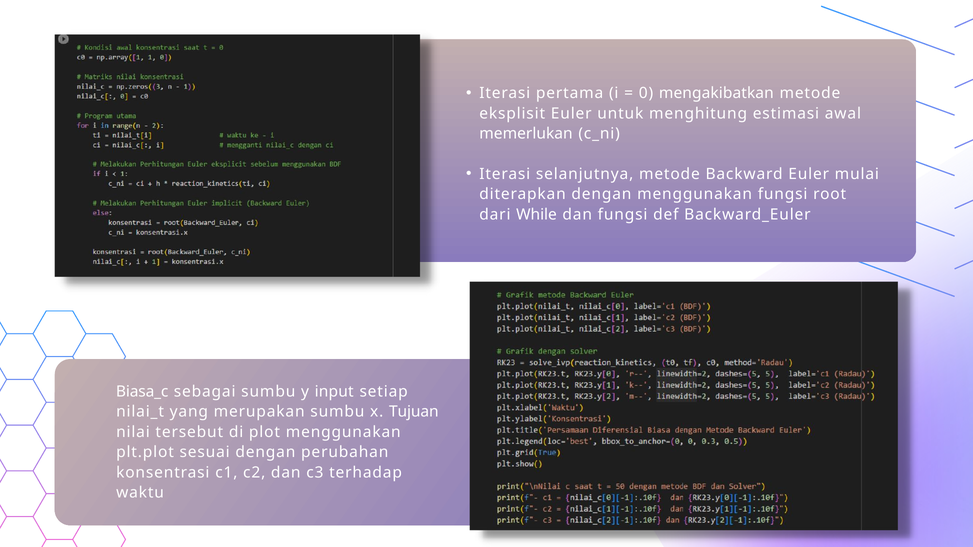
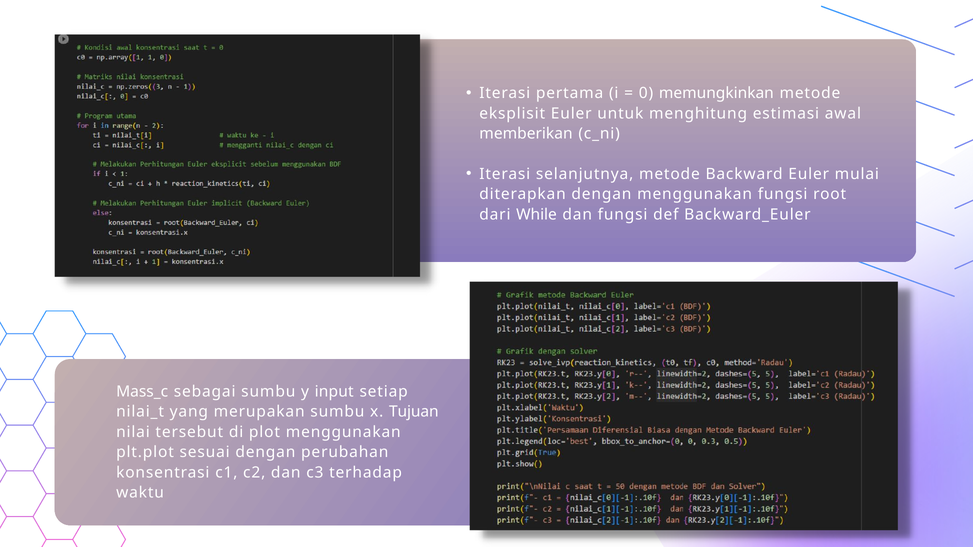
mengakibatkan: mengakibatkan -> memungkinkan (716, 93)
memerlukan: memerlukan -> memberikan (526, 134)
Biasa_c: Biasa_c -> Mass_c (142, 392)
